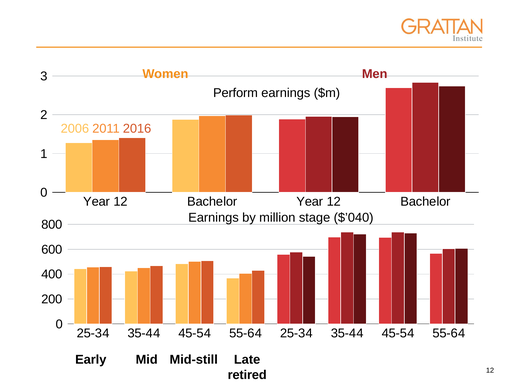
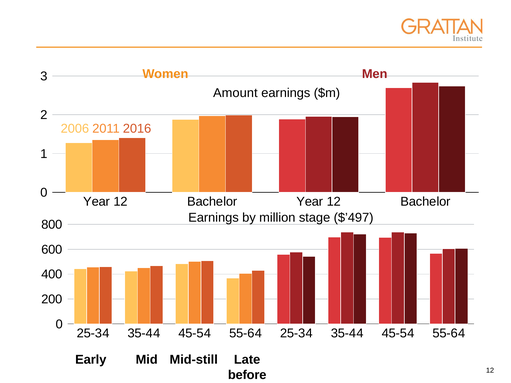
Perform: Perform -> Amount (235, 93)
$’040: $’040 -> $’497 (354, 218)
retired: retired -> before (247, 375)
